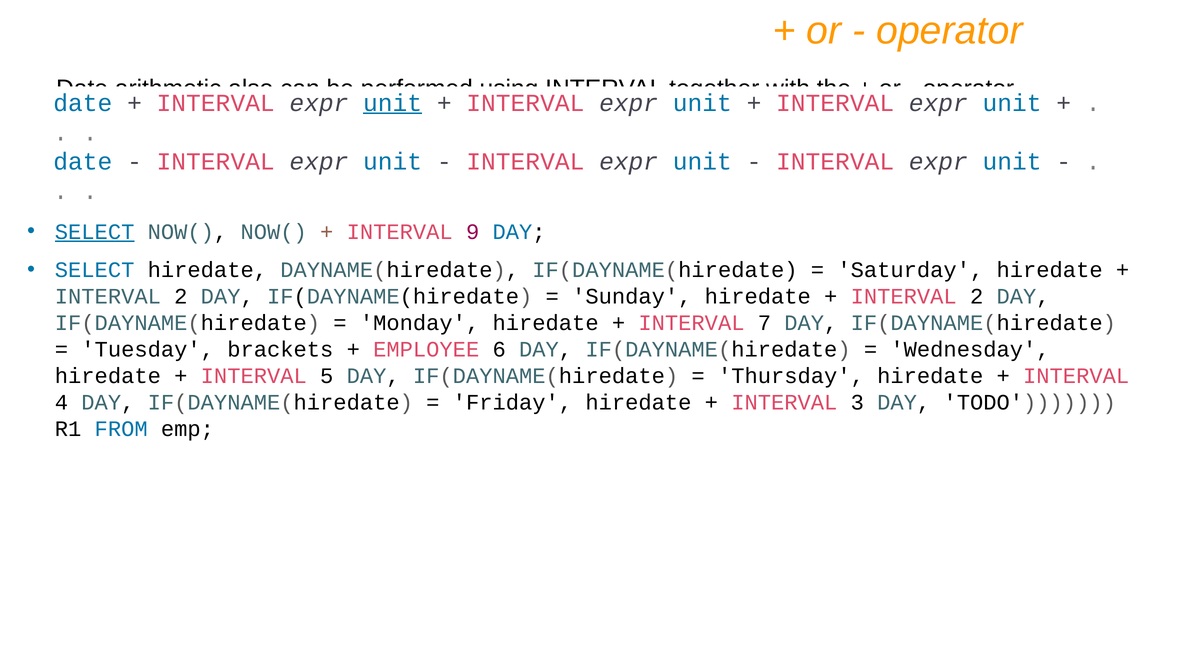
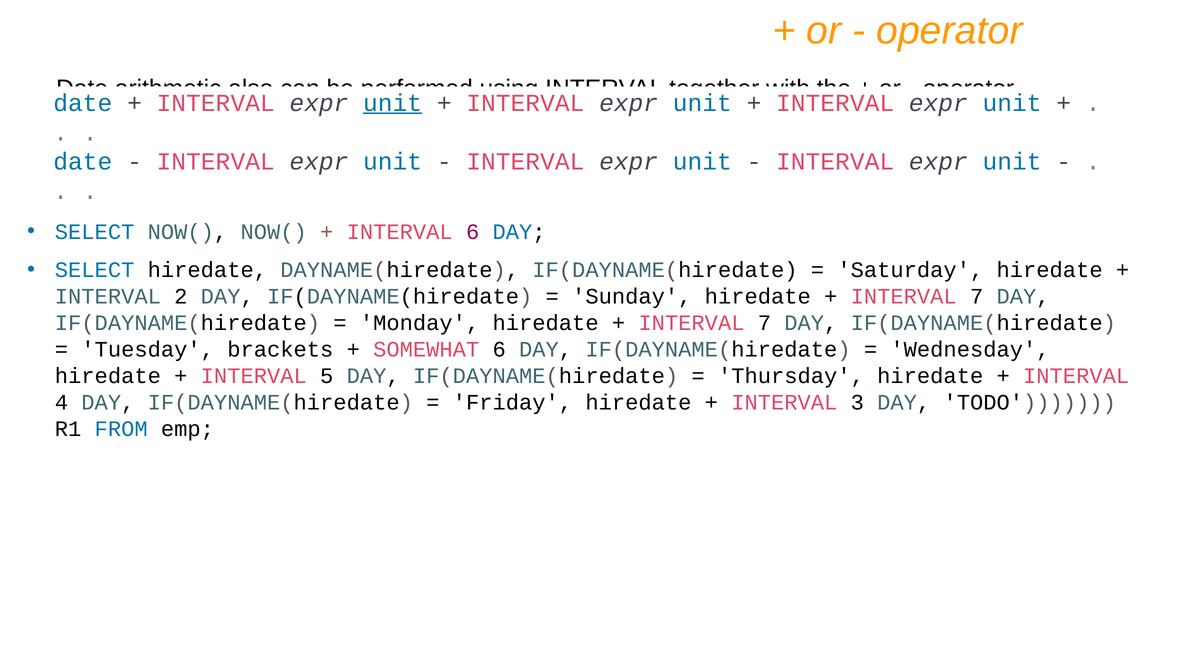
SELECT underline: present -> none (95, 232)
INTERVAL 9: 9 -> 6 (473, 232)
2: 2 -> 7 (977, 297)
EMPLOYEE: EMPLOYEE -> SOMEWHAT (426, 350)
